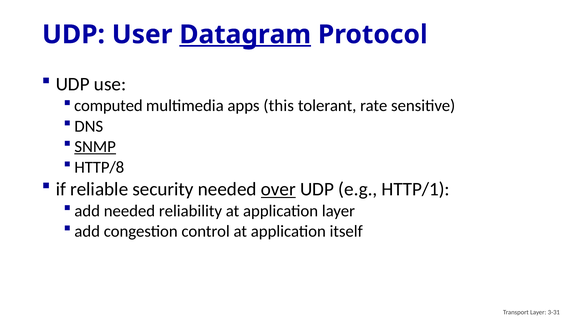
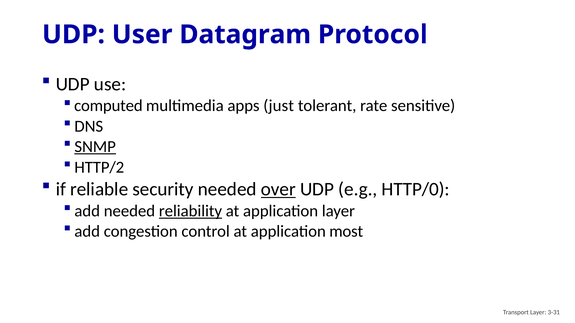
Datagram underline: present -> none (245, 35)
this: this -> just (279, 106)
HTTP/8: HTTP/8 -> HTTP/2 (99, 167)
HTTP/1: HTTP/1 -> HTTP/0 (416, 189)
reliability underline: none -> present (190, 211)
itself: itself -> most (346, 232)
